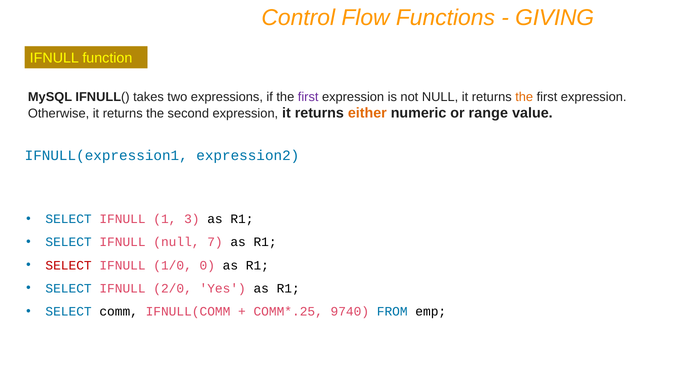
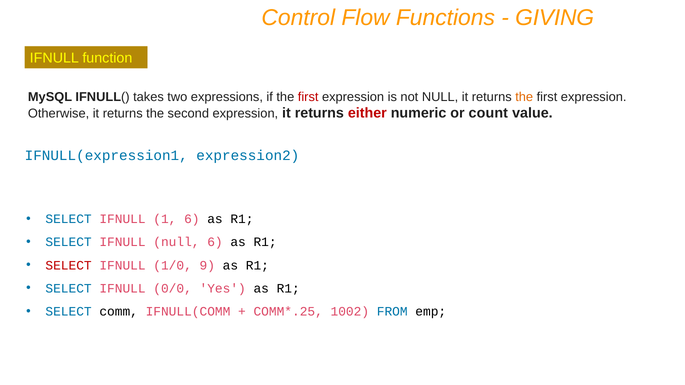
first colour: purple -> red (308, 97)
either colour: orange -> red (367, 113)
range: range -> count (488, 113)
1 3: 3 -> 6 (192, 219)
null 7: 7 -> 6 (215, 242)
0: 0 -> 9 (207, 266)
2/0: 2/0 -> 0/0 (173, 289)
9740: 9740 -> 1002 (350, 312)
